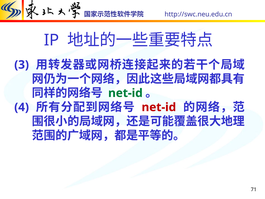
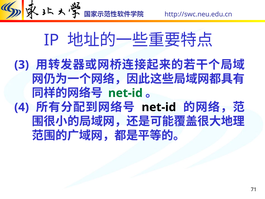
net-id colour: red -> black (159, 107)
